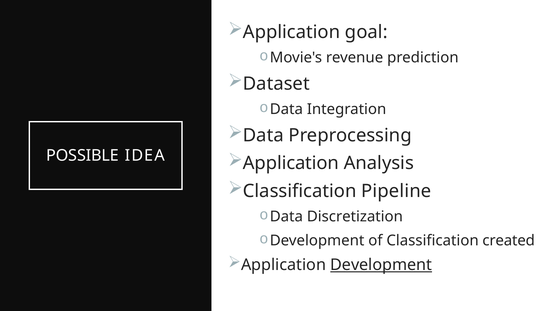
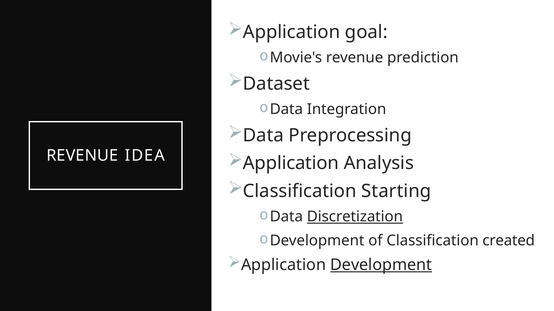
POSSIBLE: POSSIBLE -> REVENUE (82, 156)
Pipeline: Pipeline -> Starting (396, 191)
Discretization underline: none -> present (355, 217)
